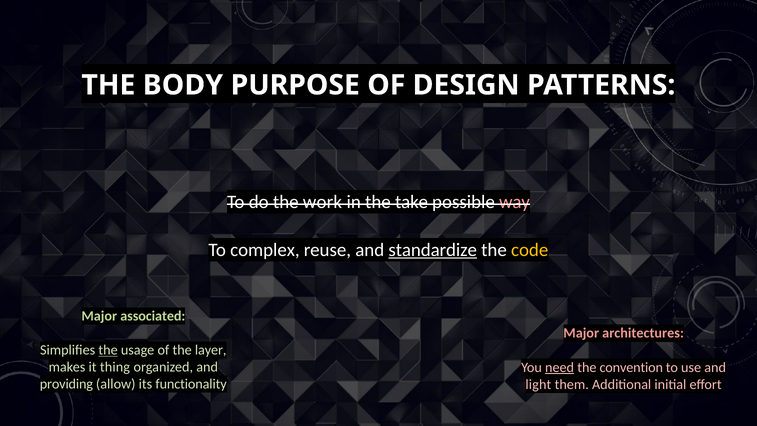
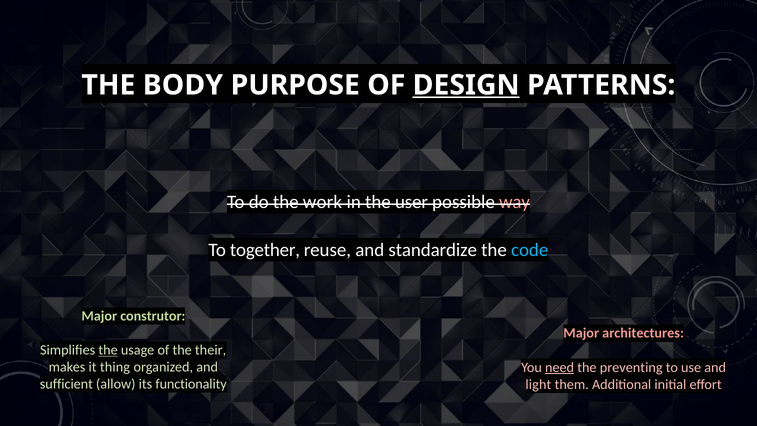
DESIGN underline: none -> present (466, 85)
take: take -> user (412, 202)
complex: complex -> together (265, 250)
standardize underline: present -> none (433, 250)
code colour: yellow -> light blue (530, 250)
associated: associated -> construtor (153, 316)
layer: layer -> their (211, 350)
convention: convention -> preventing (631, 367)
providing: providing -> sufficient (66, 384)
